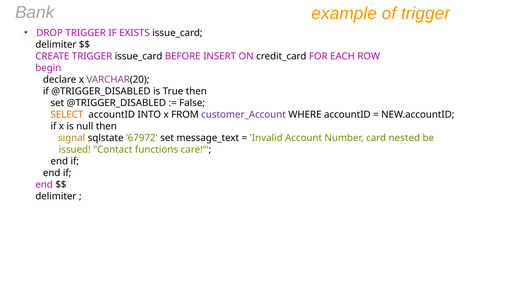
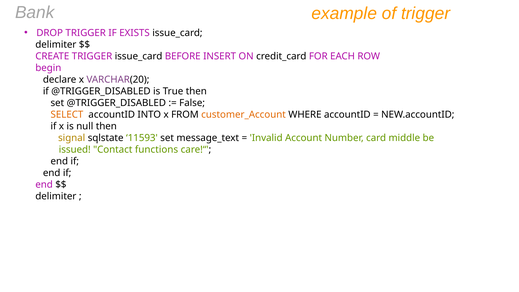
customer_Account colour: purple -> orange (244, 115)
67972: 67972 -> 11593 (142, 138)
nested: nested -> middle (404, 138)
